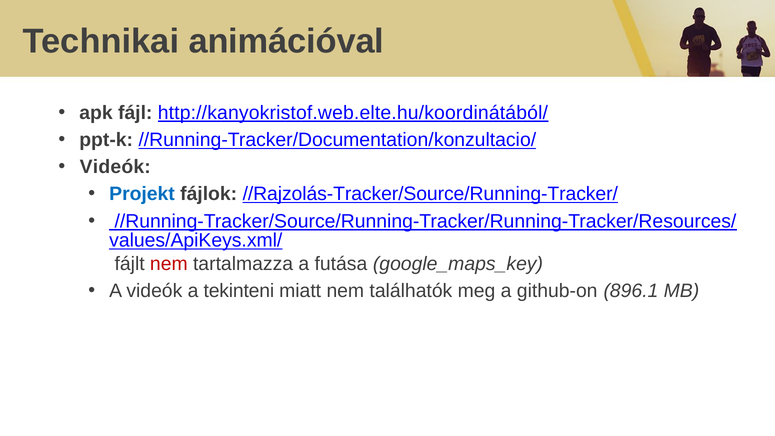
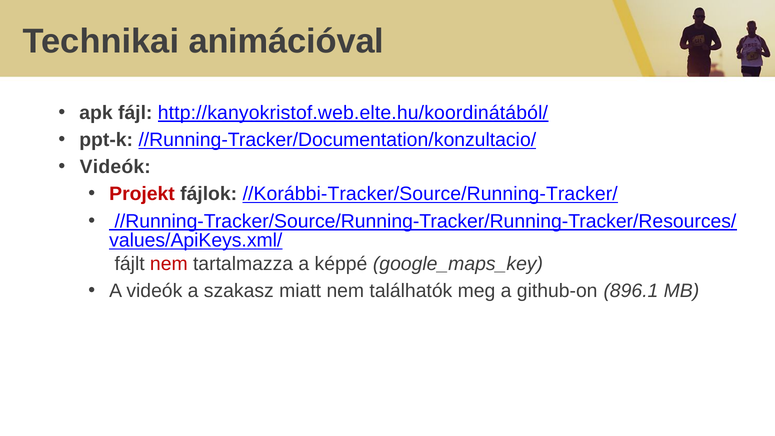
Projekt colour: blue -> red (142, 194)
//Rajzolás-Tracker/Source/Running-Tracker/: //Rajzolás-Tracker/Source/Running-Tracker/ -> //Korábbi-Tracker/Source/Running-Tracker/ (430, 194)
futása: futása -> képpé (341, 264)
tekinteni: tekinteni -> szakasz (239, 291)
